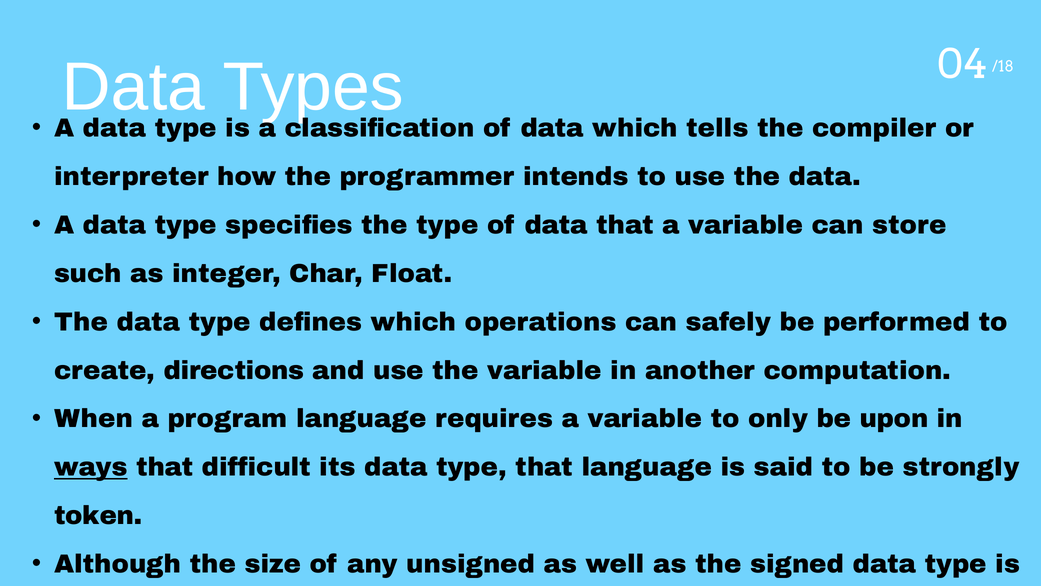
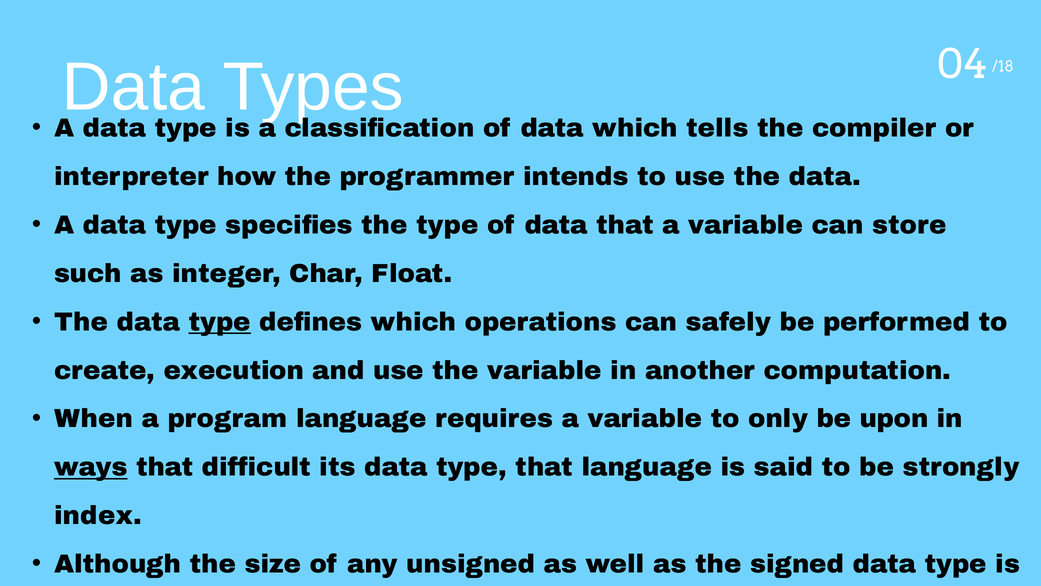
type underline: none -> present (220, 322)
directions: directions -> execution (234, 370)
token: token -> index (98, 515)
